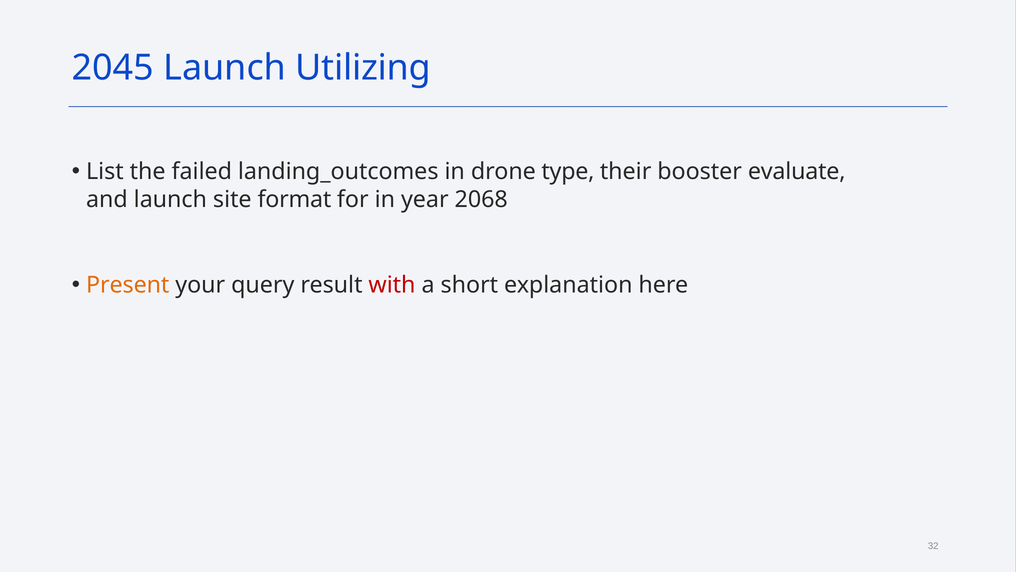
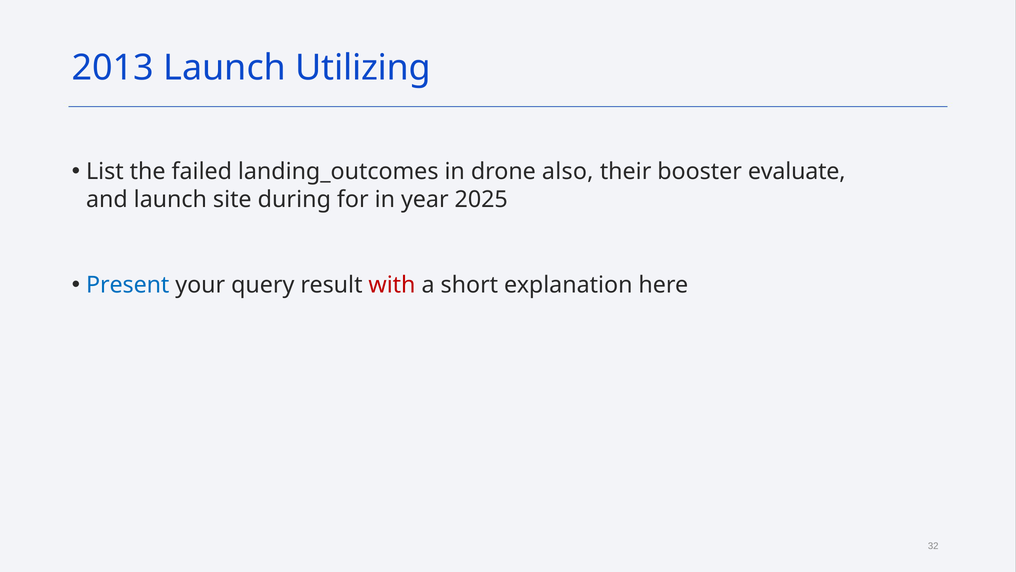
2045: 2045 -> 2013 (113, 68)
type: type -> also (568, 172)
format: format -> during (294, 199)
2068: 2068 -> 2025 (481, 199)
Present colour: orange -> blue (128, 285)
